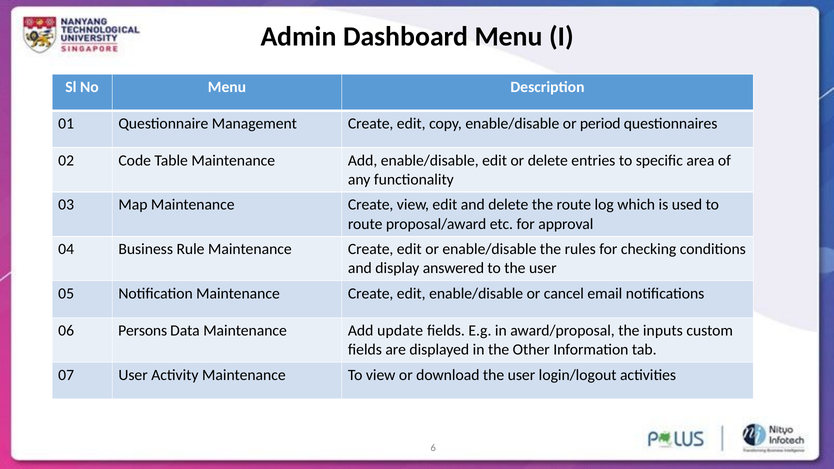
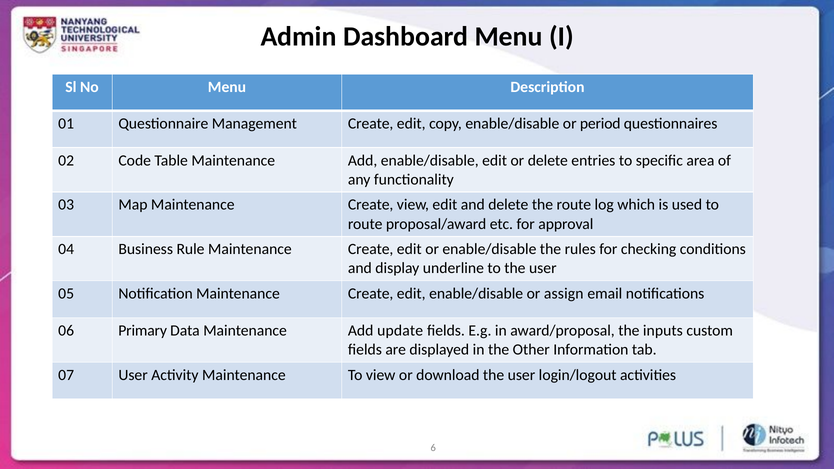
answered: answered -> underline (453, 268)
cancel: cancel -> assign (564, 294)
Persons: Persons -> Primary (143, 331)
